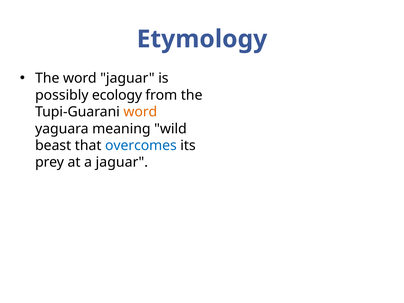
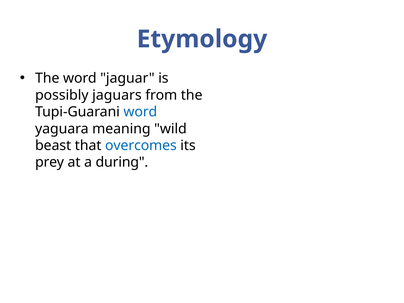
ecology: ecology -> jaguars (117, 95)
word colour: orange -> blue (140, 112)
a jaguar: jaguar -> during (122, 162)
